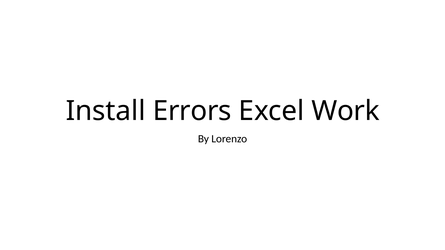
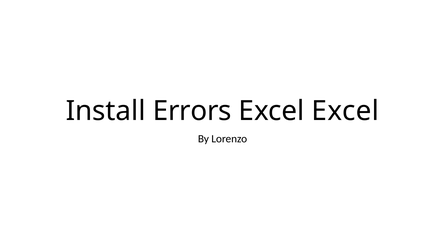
Excel Work: Work -> Excel (345, 111)
